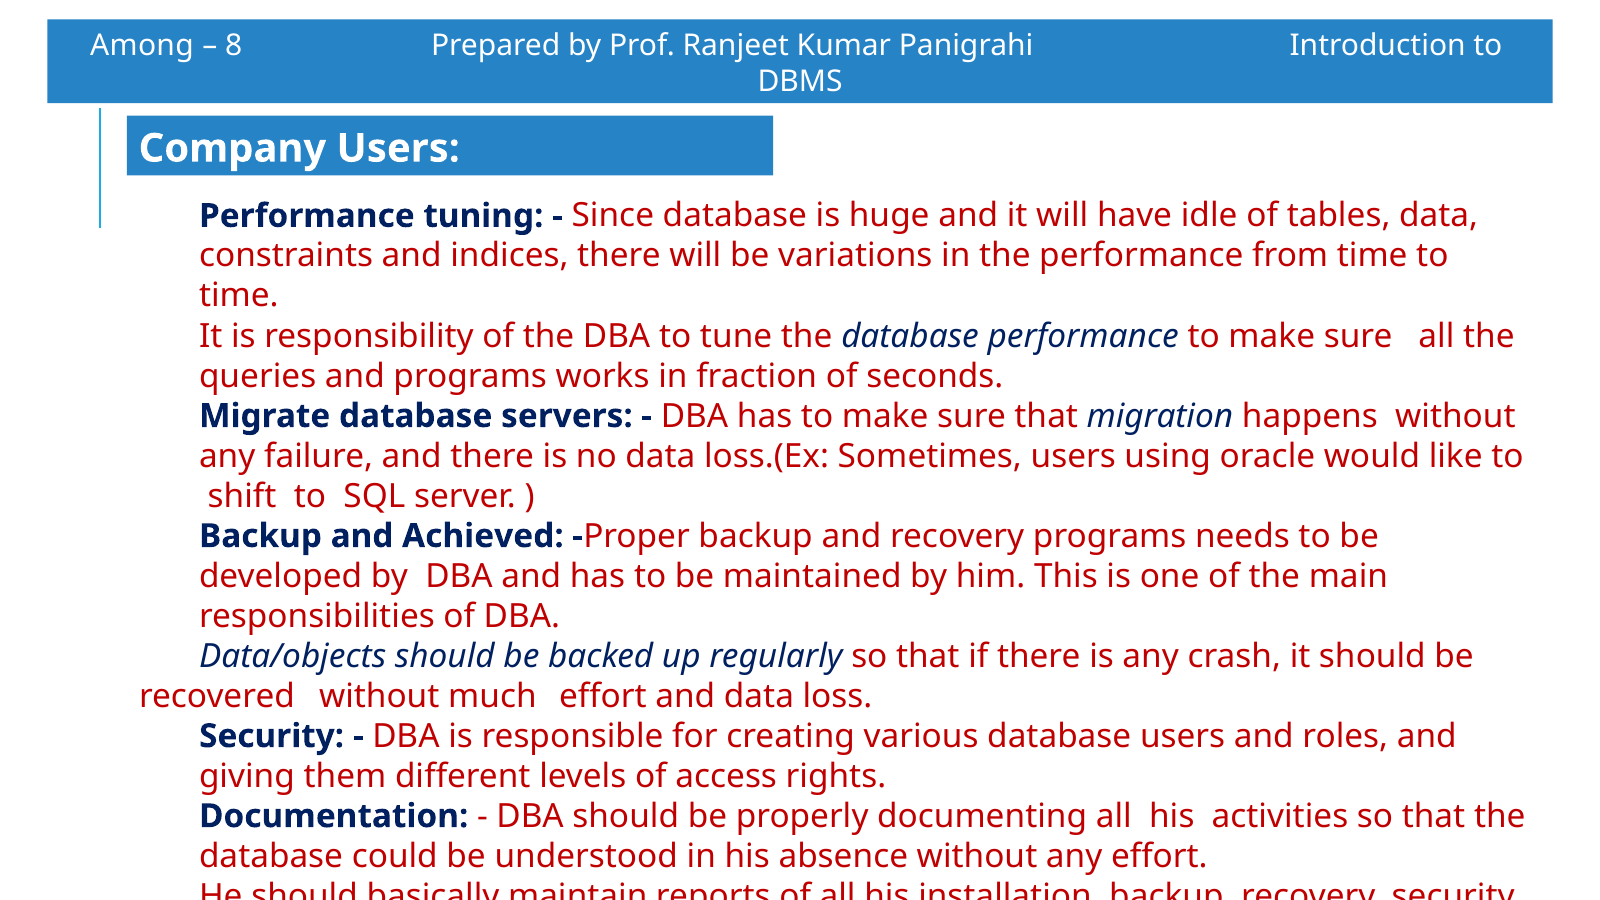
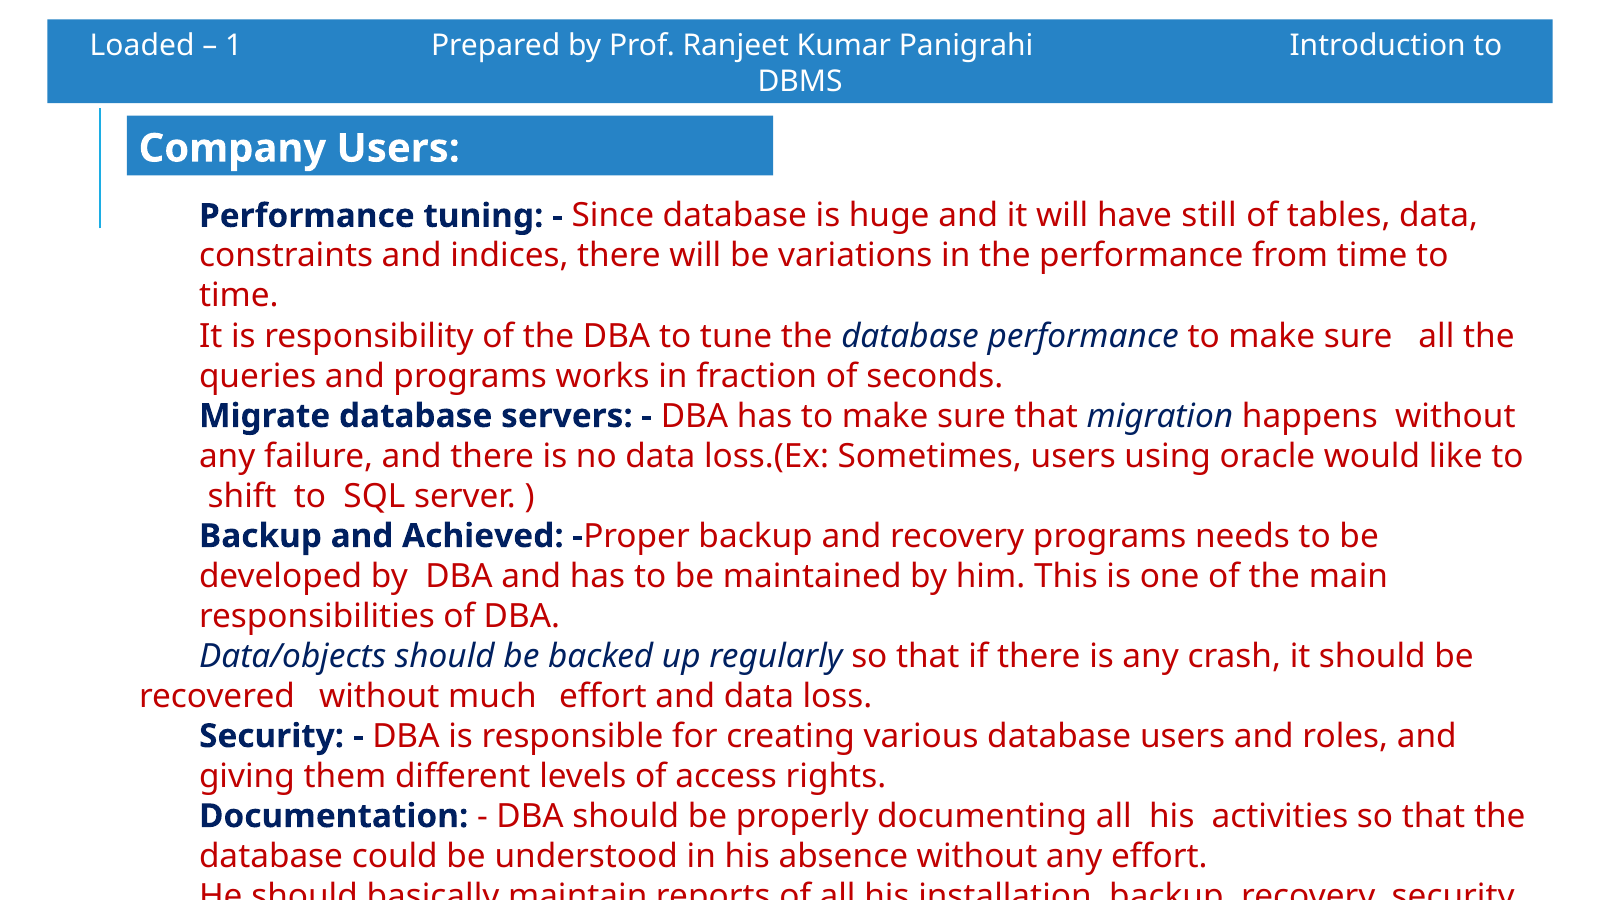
Among: Among -> Loaded (142, 45)
8: 8 -> 1 (234, 45)
idle: idle -> still (1209, 216)
